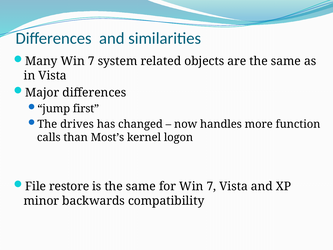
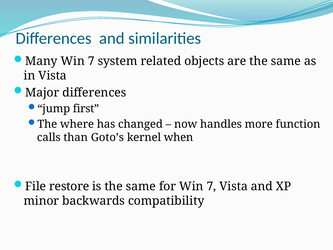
drives: drives -> where (77, 124)
Most’s: Most’s -> Goto’s (107, 137)
logon: logon -> when (179, 137)
